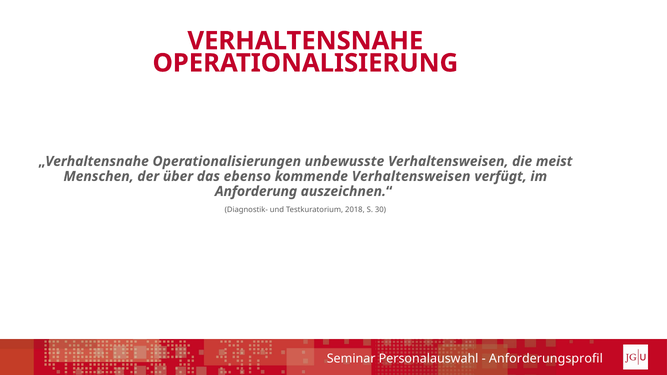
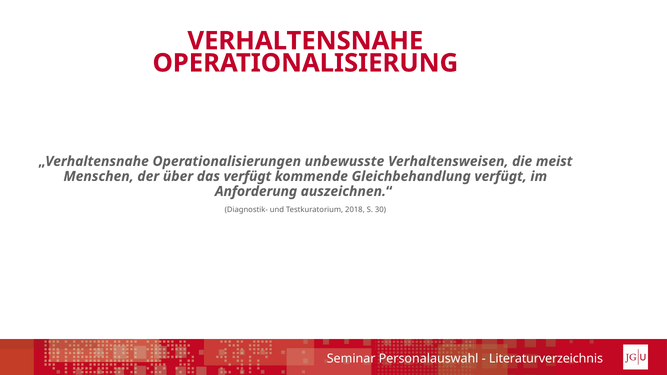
das ebenso: ebenso -> verfügt (247, 176)
kommende Verhaltensweisen: Verhaltensweisen -> Gleichbehandlung (411, 176)
Anforderungsprofil: Anforderungsprofil -> Literaturverzeichnis (546, 359)
